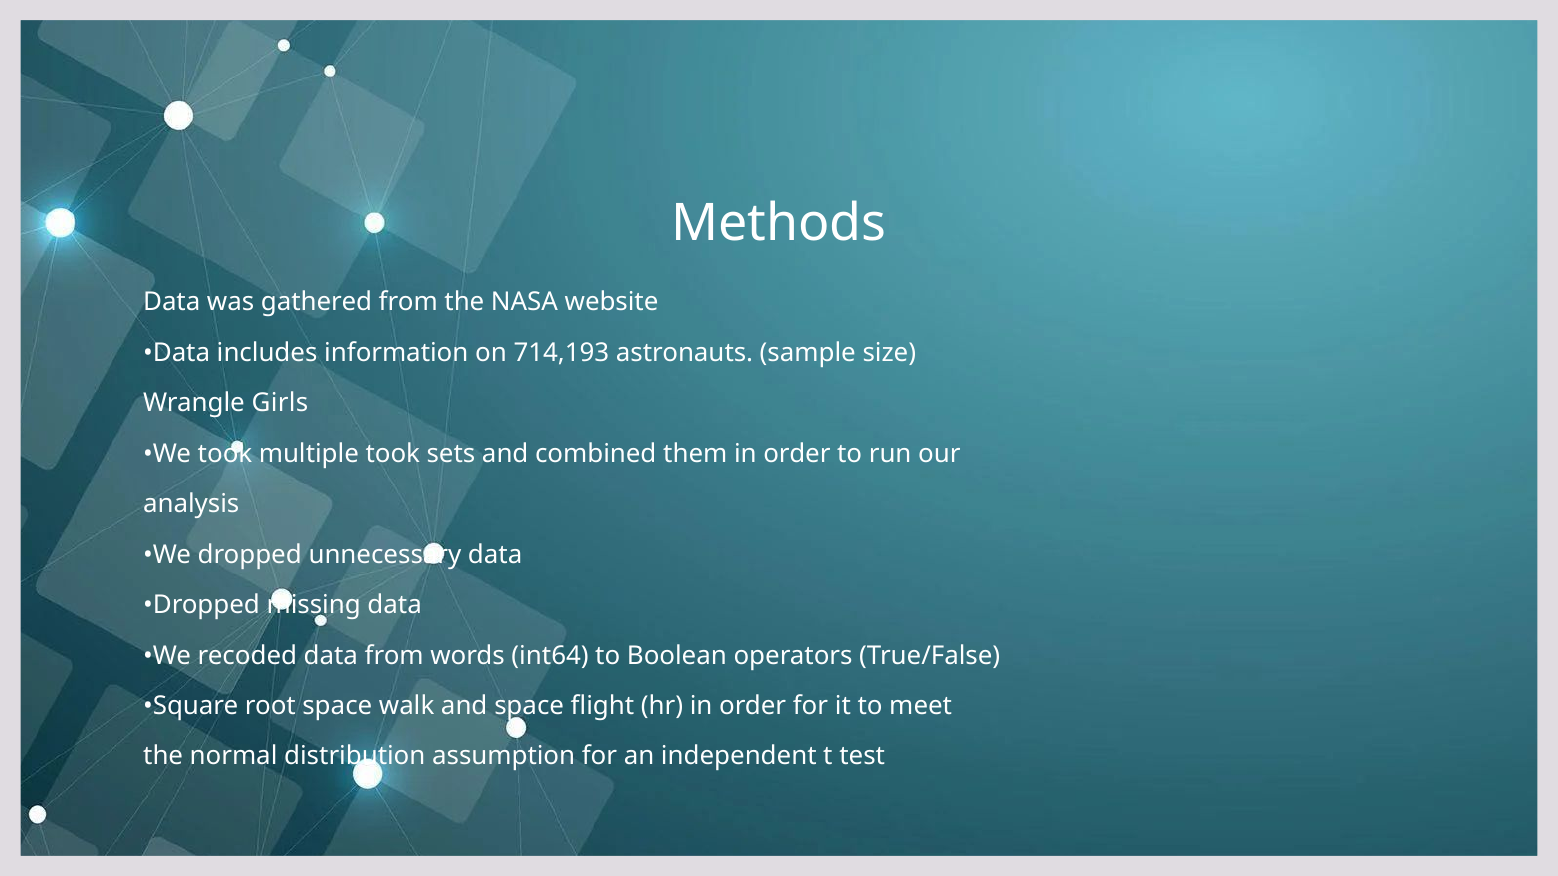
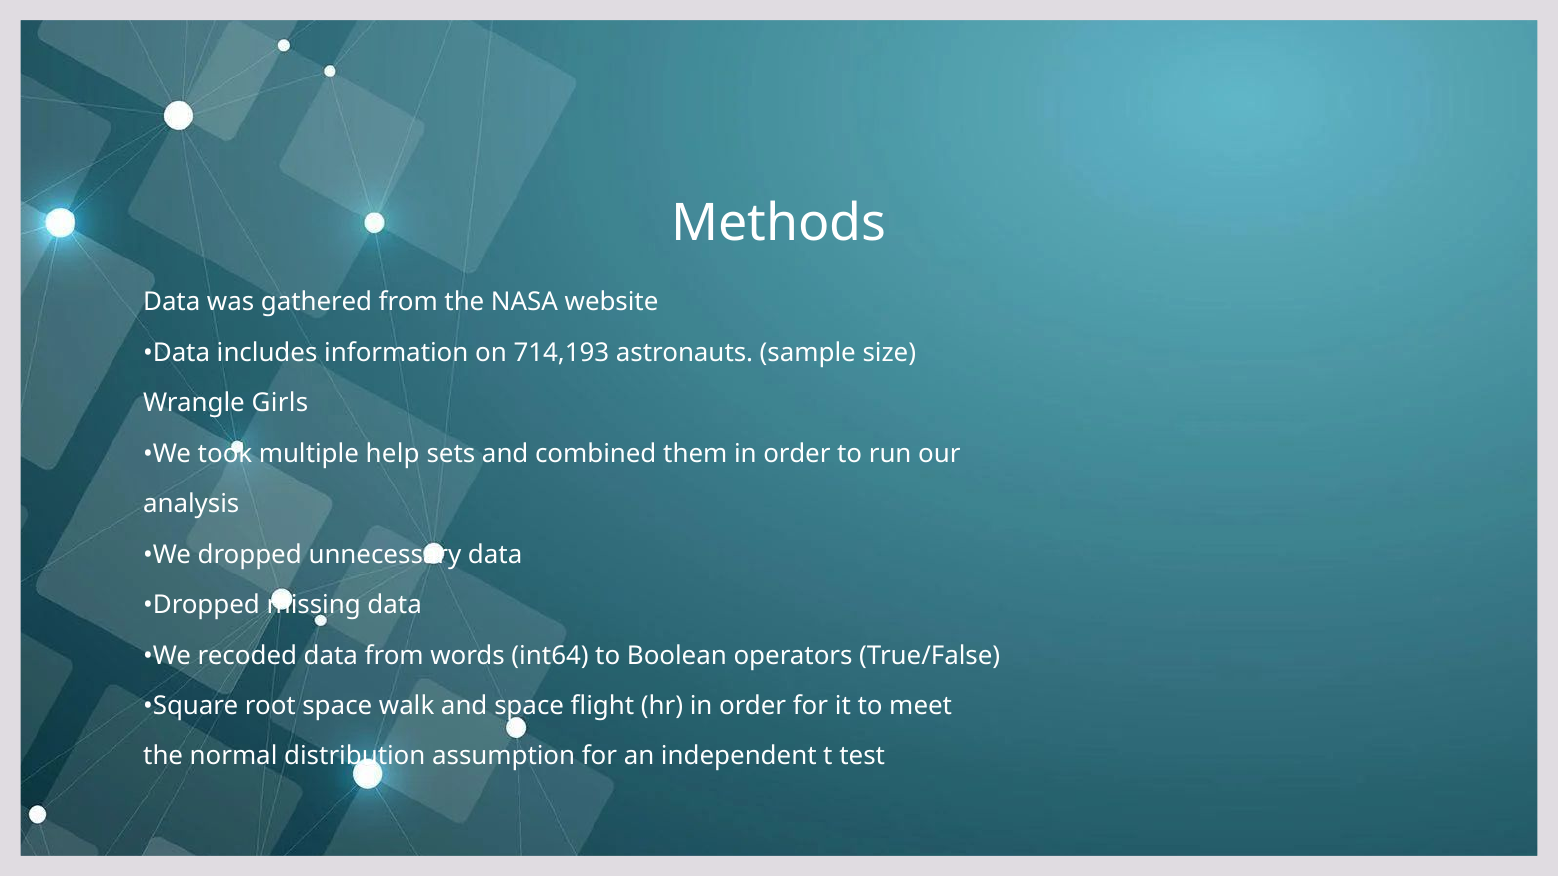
multiple took: took -> help (393, 454)
